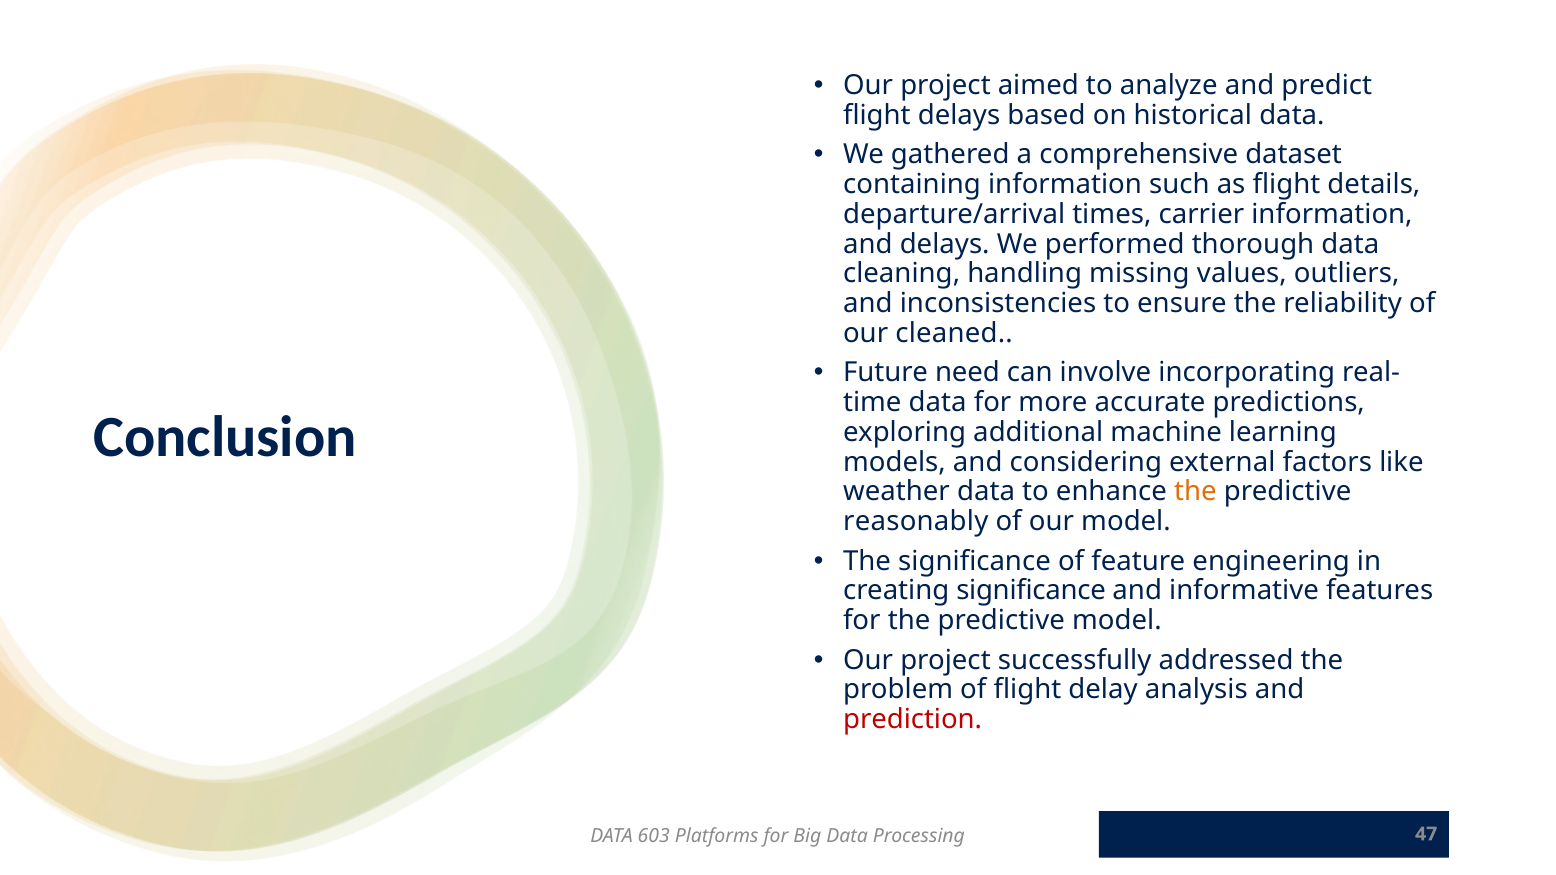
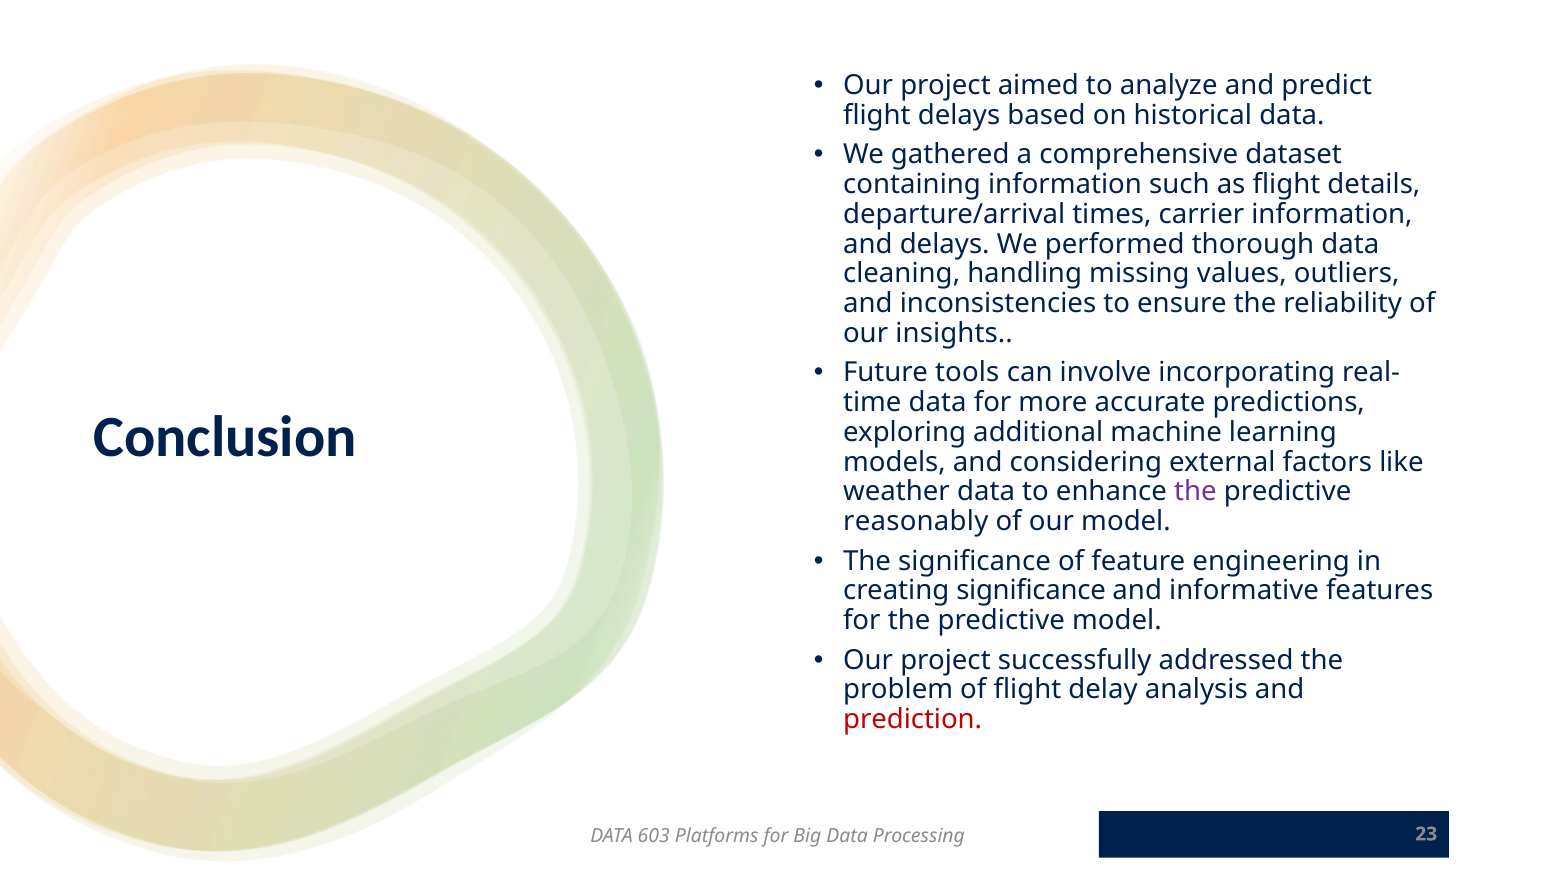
cleaned: cleaned -> insights (954, 333)
need: need -> tools (967, 373)
the colour: orange -> purple (1195, 492)
47: 47 -> 23 (1426, 834)
